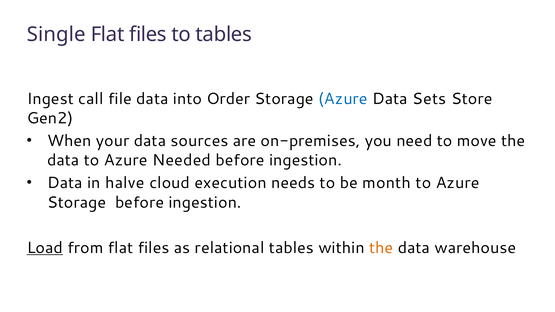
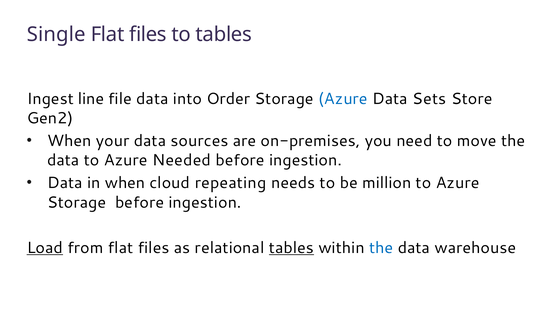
call: call -> line (91, 99)
in halve: halve -> when (125, 183)
execution: execution -> repeating (230, 183)
month: month -> million (387, 183)
tables underline: none -> present (291, 248)
the colour: orange -> blue (381, 248)
